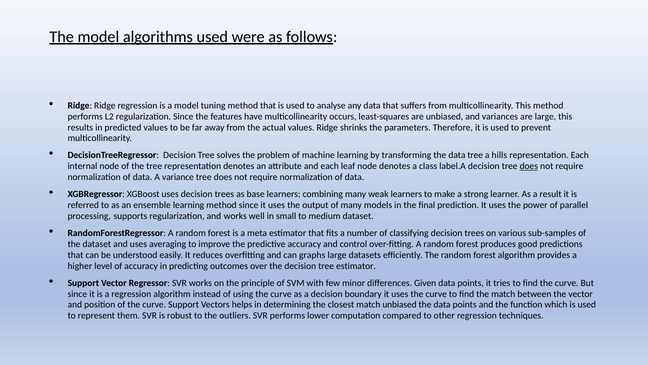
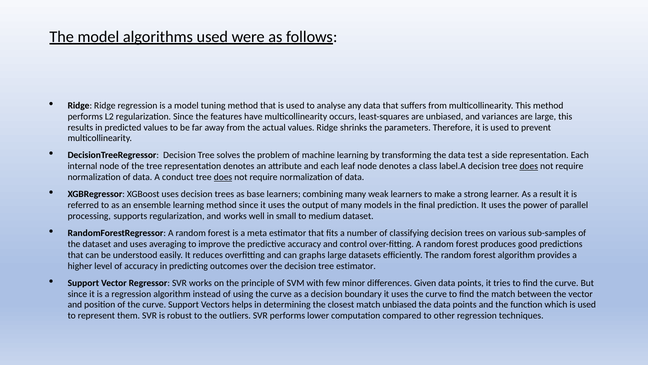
data tree: tree -> test (475, 155)
hills: hills -> side (499, 155)
variance: variance -> conduct (178, 177)
does underline: none -> present (223, 177)
